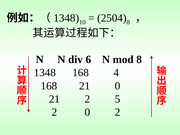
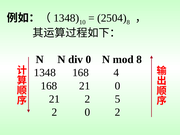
div 6: 6 -> 0 (88, 59)
